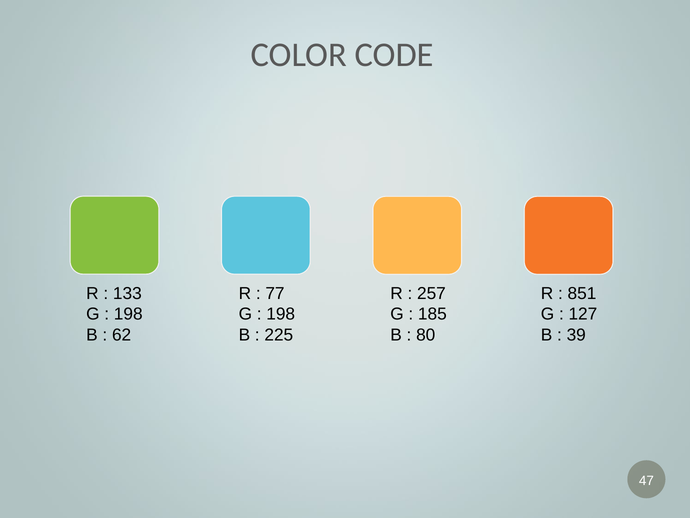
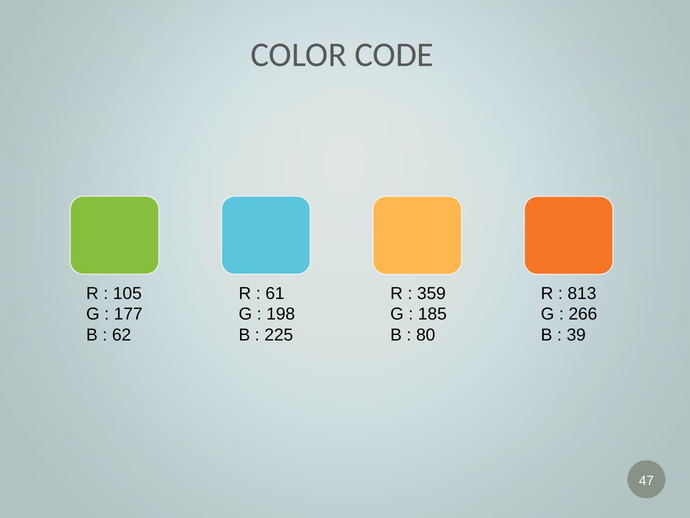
257: 257 -> 359 (431, 293)
851: 851 -> 813 (582, 293)
133: 133 -> 105 (127, 293)
77: 77 -> 61 (275, 293)
127: 127 -> 266 (583, 314)
198: 198 -> 177 (128, 314)
